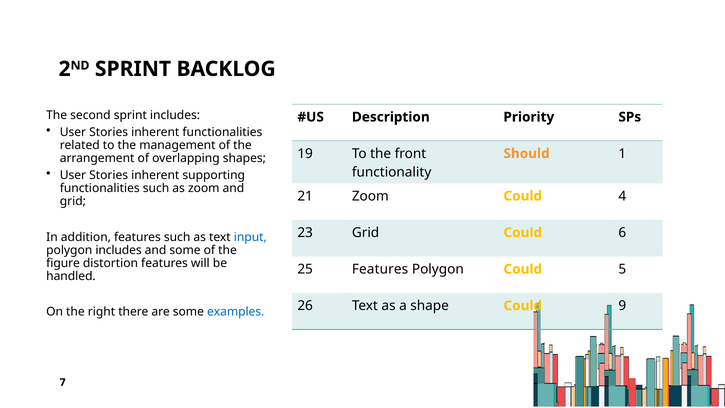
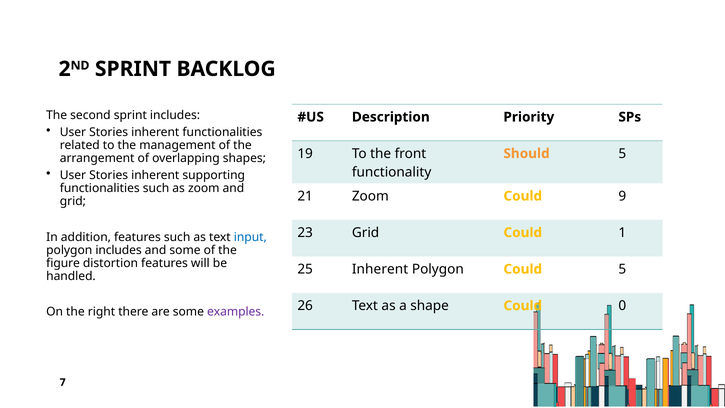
Should 1: 1 -> 5 (622, 153)
4: 4 -> 9 (622, 196)
6: 6 -> 1 (622, 232)
25 Features: Features -> Inherent (380, 269)
9: 9 -> 0 (622, 306)
examples colour: blue -> purple (236, 312)
